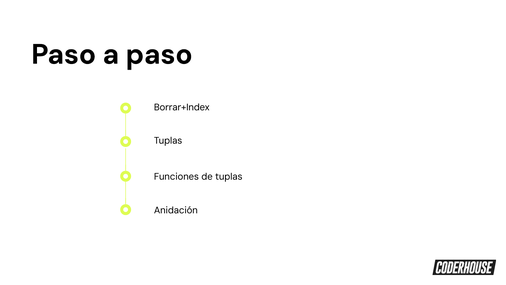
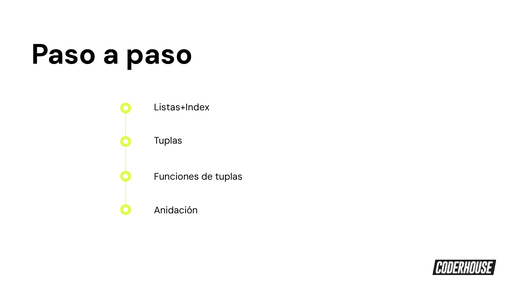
Borrar+Index: Borrar+Index -> Listas+Index (182, 107)
